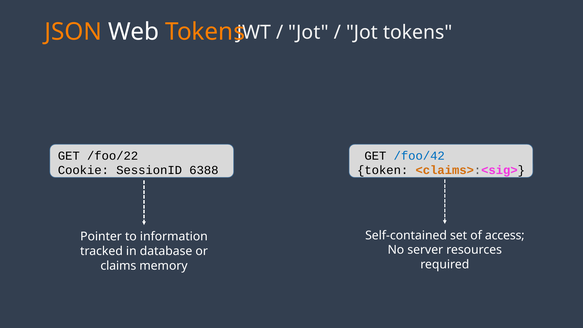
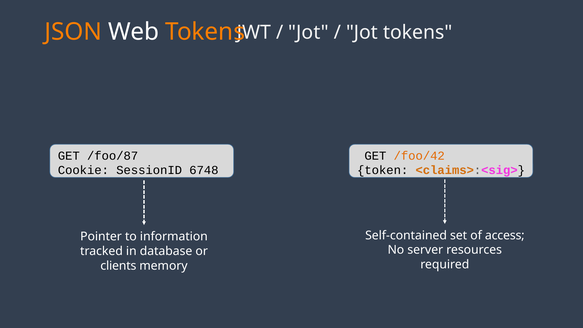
/foo/22: /foo/22 -> /foo/87 (113, 156)
/foo/42 colour: blue -> orange (419, 156)
6388: 6388 -> 6748 (204, 170)
claims: claims -> clients (118, 266)
